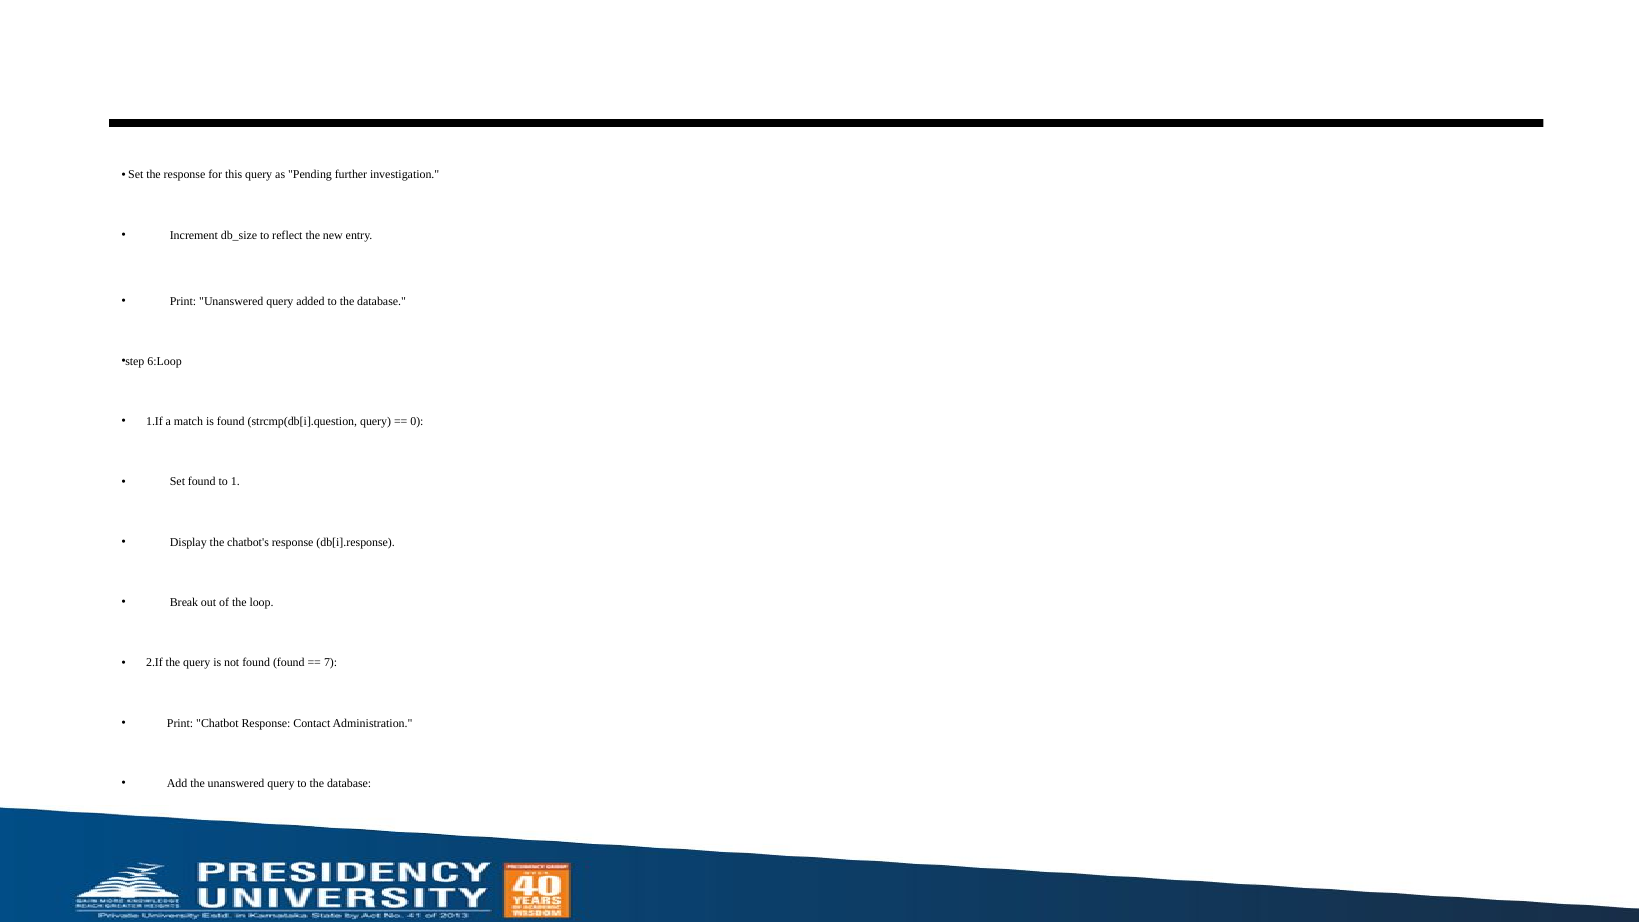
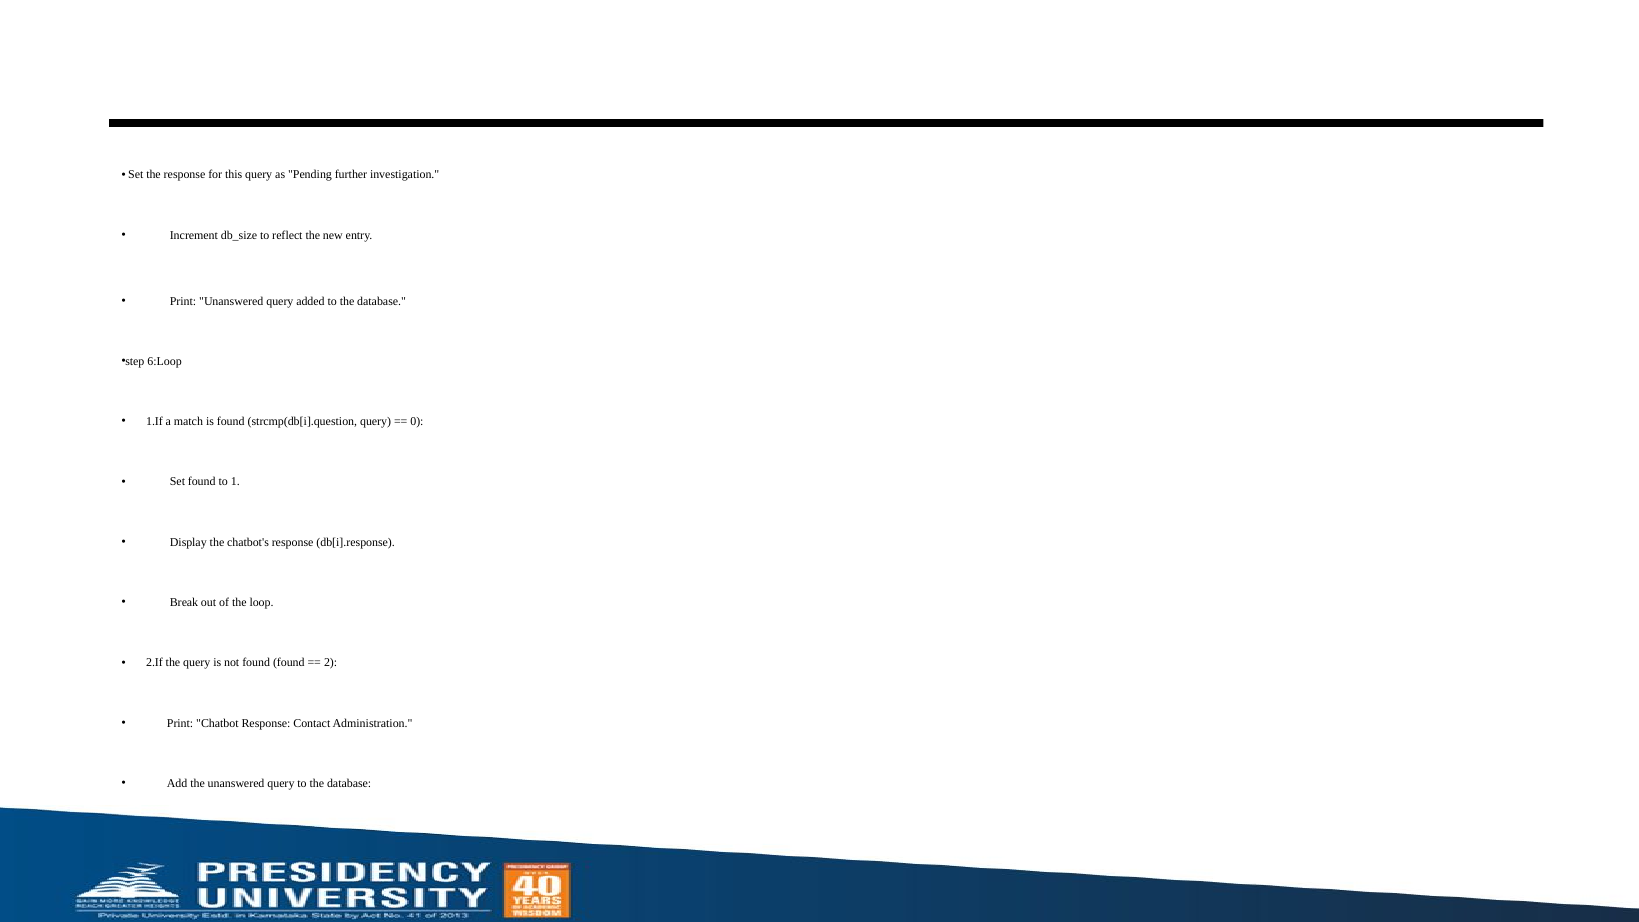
7: 7 -> 2 (331, 663)
